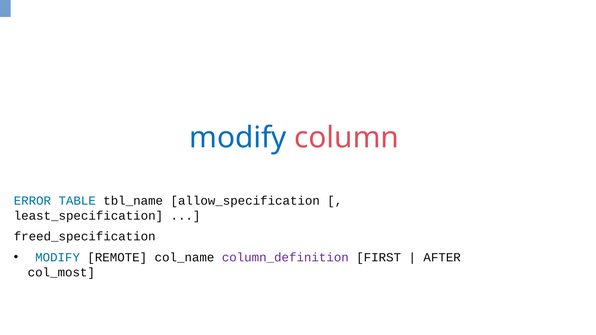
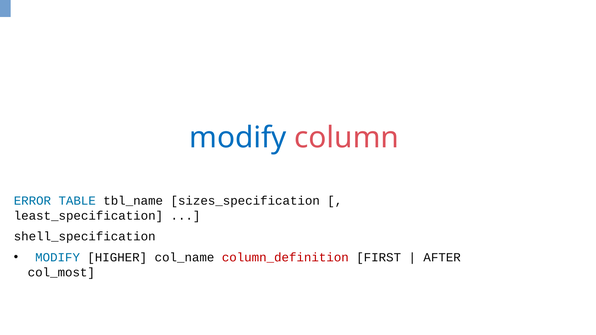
allow_specification: allow_specification -> sizes_specification (245, 201)
freed_specification: freed_specification -> shell_specification (85, 237)
REMOTE: REMOTE -> HIGHER (117, 258)
column_definition colour: purple -> red (285, 258)
